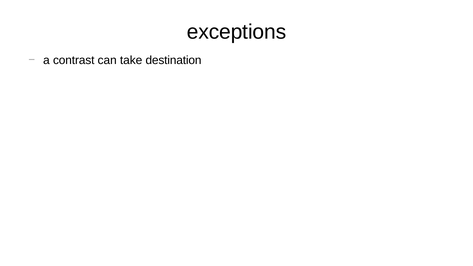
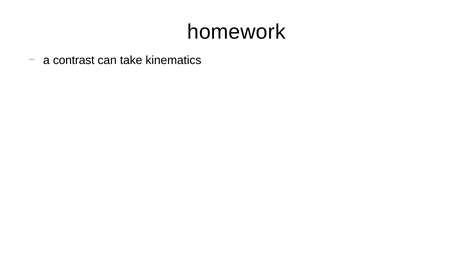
exceptions: exceptions -> homework (236, 32)
destination: destination -> kinematics (173, 60)
